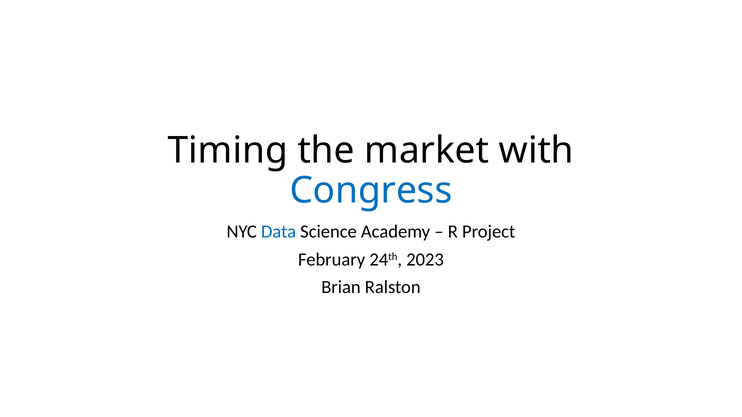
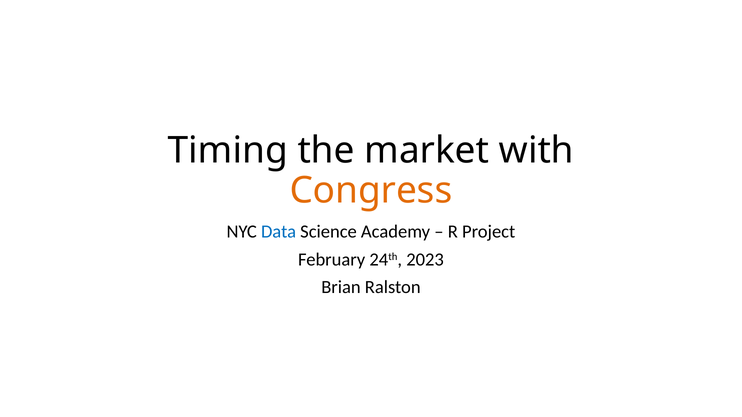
Congress colour: blue -> orange (371, 191)
